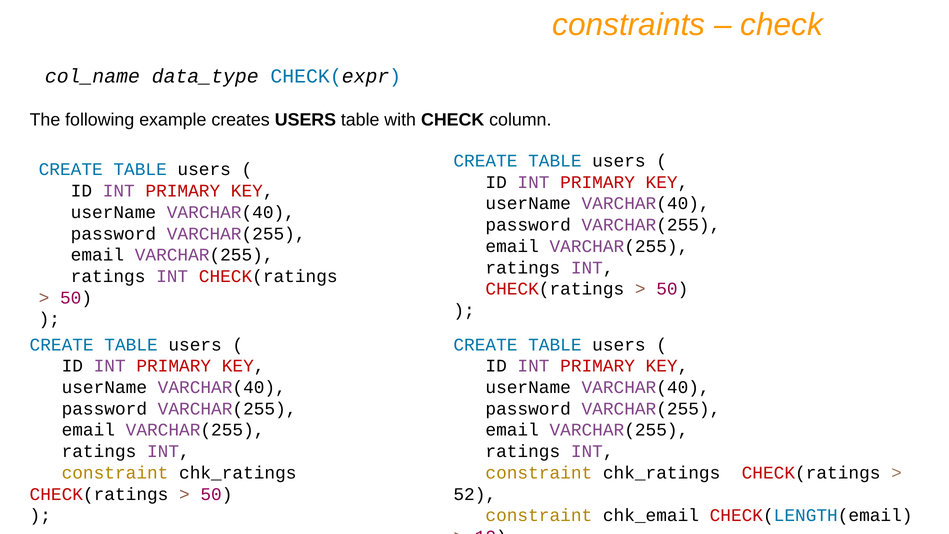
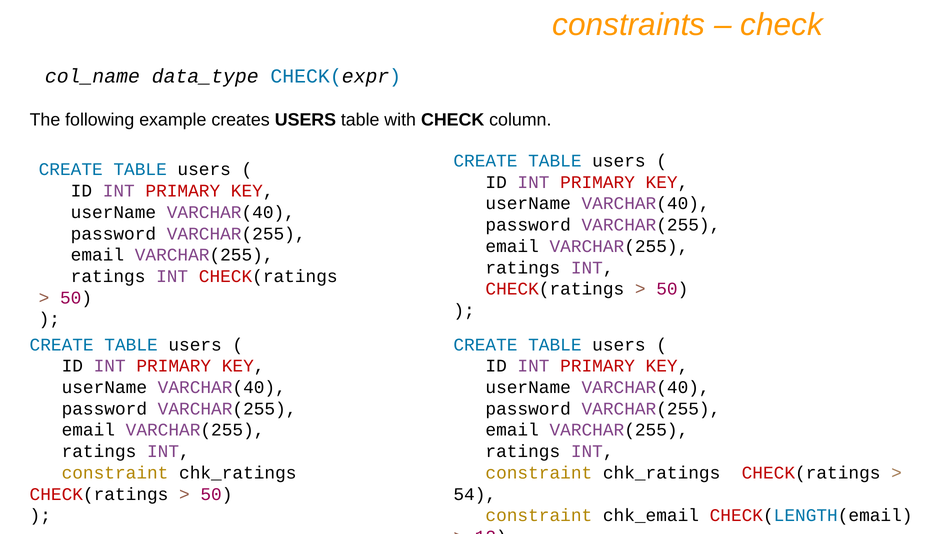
52: 52 -> 54 (475, 494)
